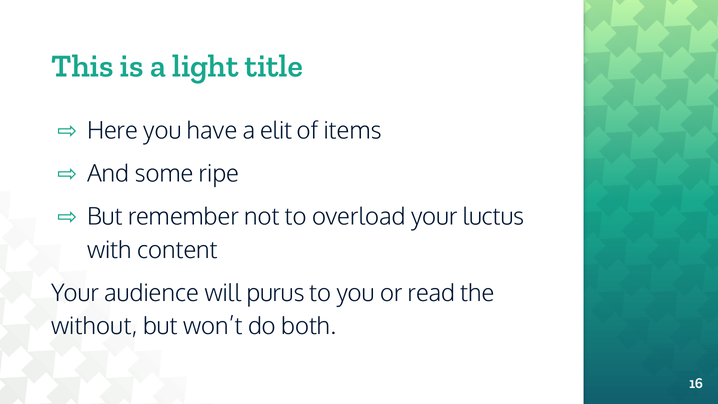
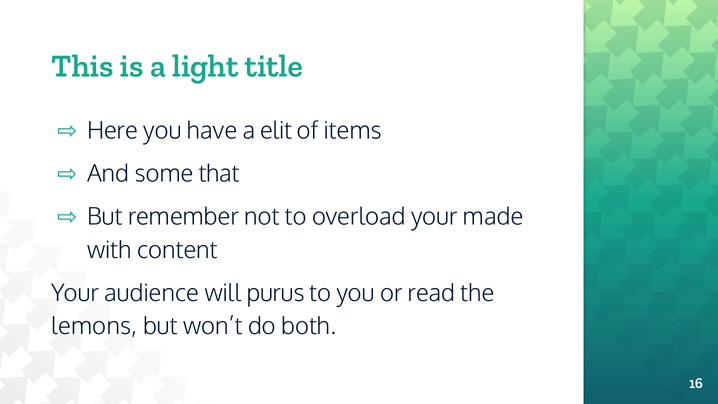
ripe: ripe -> that (219, 174)
luctus: luctus -> made (493, 217)
without: without -> lemons (94, 326)
